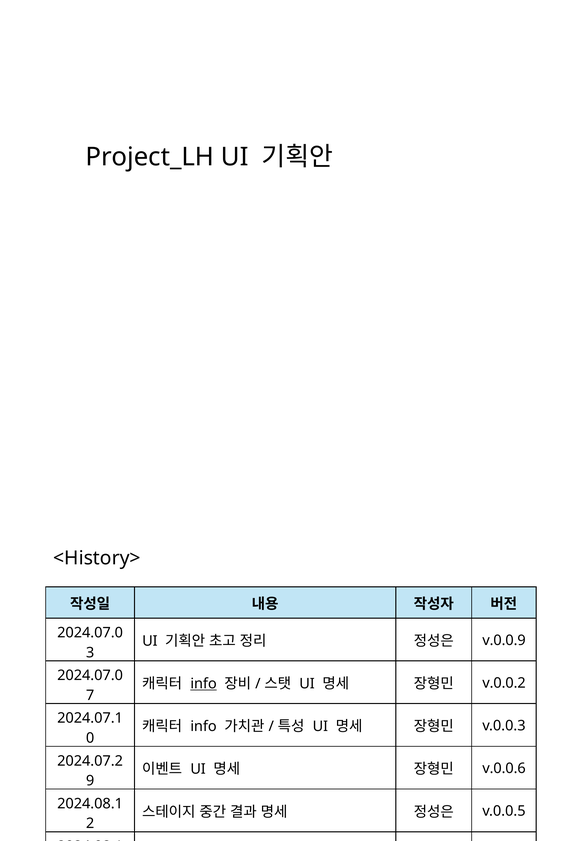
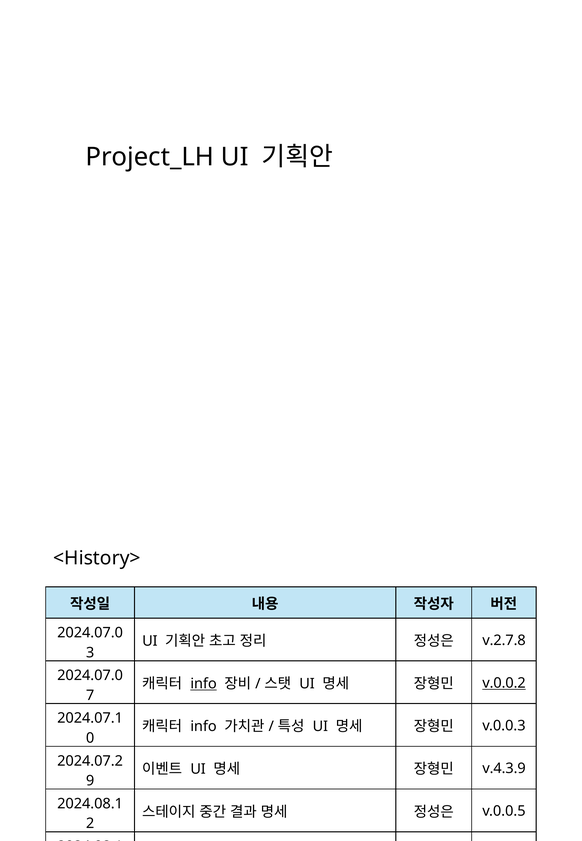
v.0.0.9: v.0.0.9 -> v.2.7.8 (504, 640)
v.0.0.2 underline: none -> present (504, 683)
v.0.0.6: v.0.0.6 -> v.4.3.9 (504, 768)
